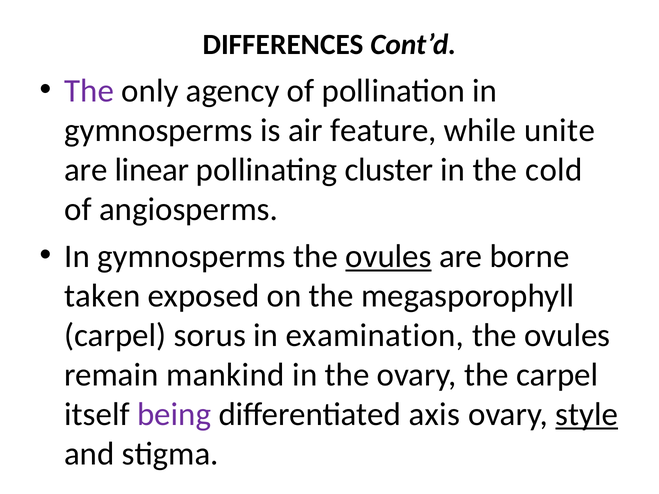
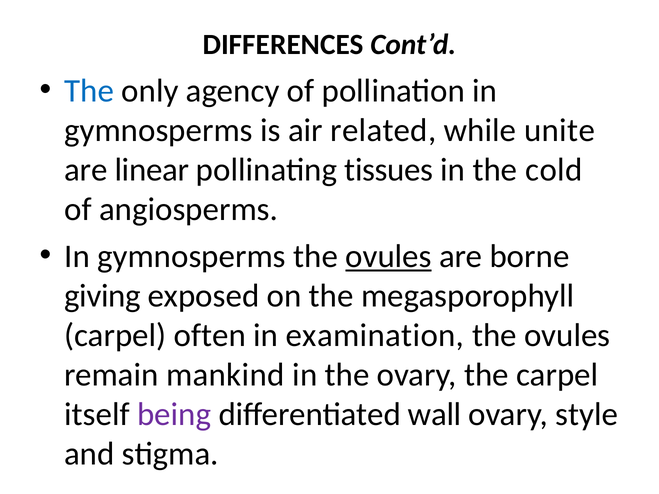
The colour: purple -> blue (89, 91)
feature: feature -> related (383, 130)
cluster: cluster -> tissues (389, 170)
taken: taken -> giving (103, 296)
sorus: sorus -> often (210, 335)
axis: axis -> wall (435, 414)
style underline: present -> none (587, 414)
